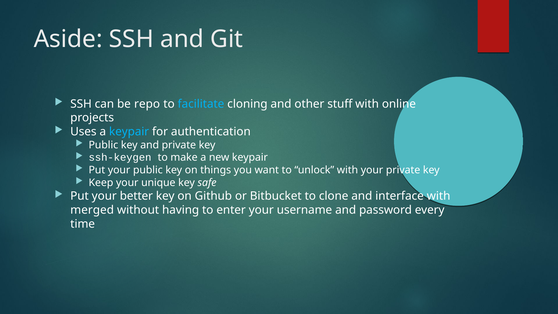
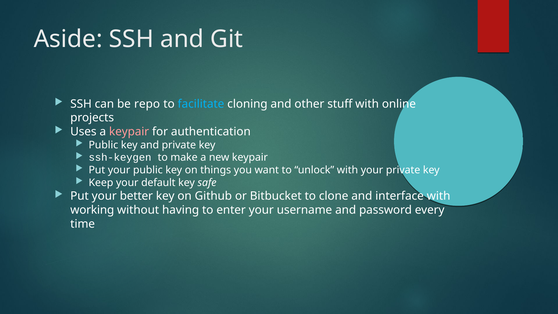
keypair colour: light blue -> pink (129, 132)
unique: unique -> default (158, 183)
merged: merged -> working (92, 210)
